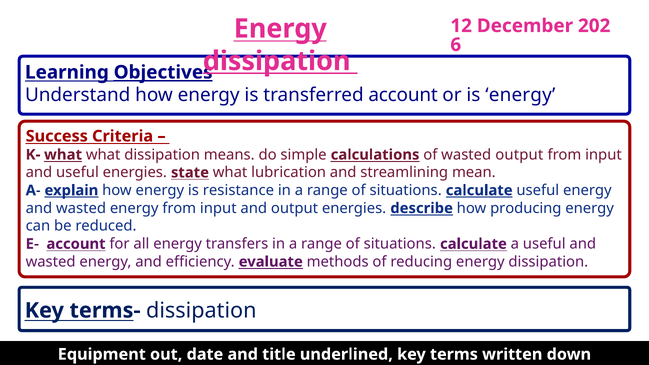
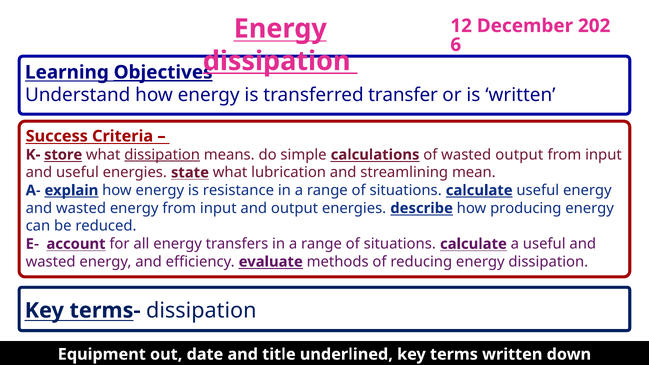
transferred account: account -> transfer (403, 95)
is energy: energy -> written (520, 95)
K- what: what -> store (63, 155)
dissipation underline: none -> present (162, 155)
